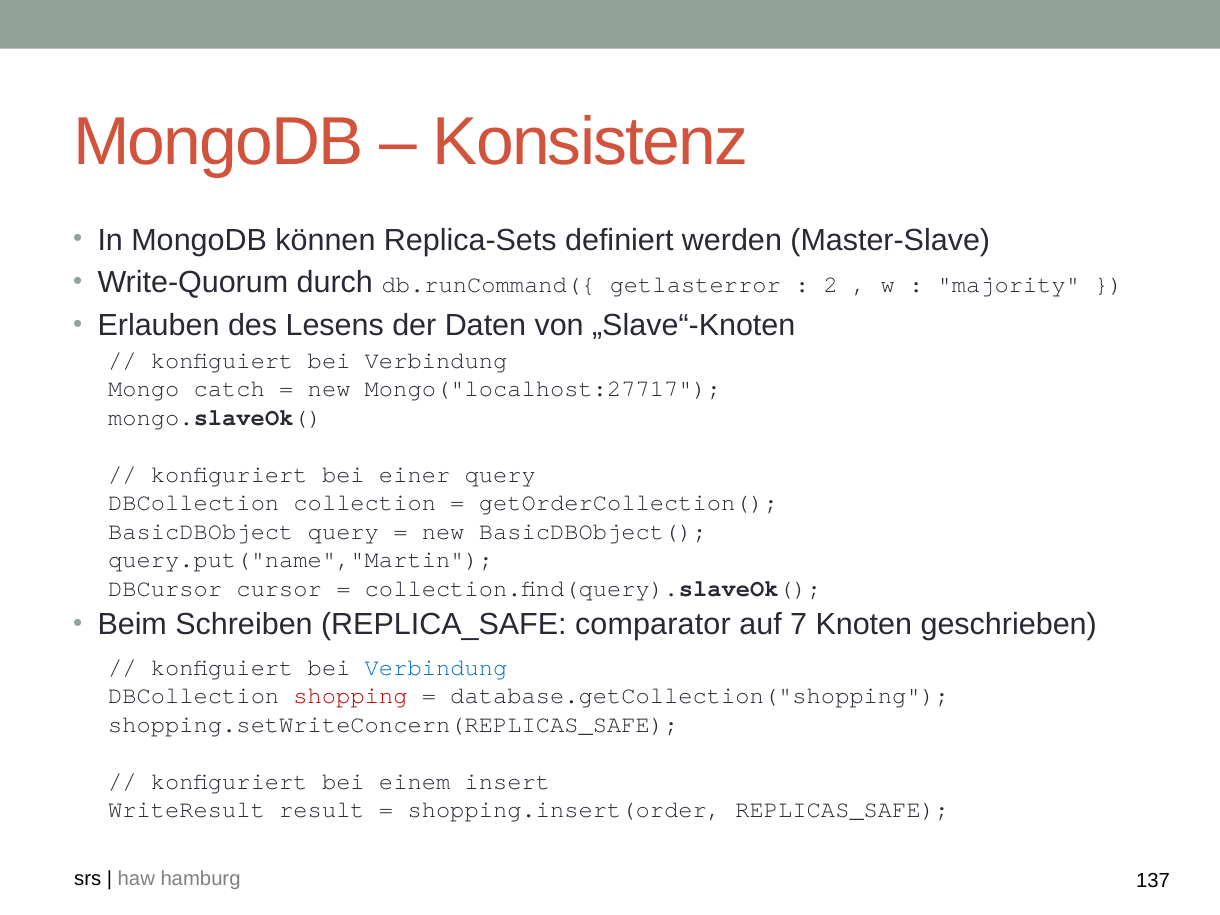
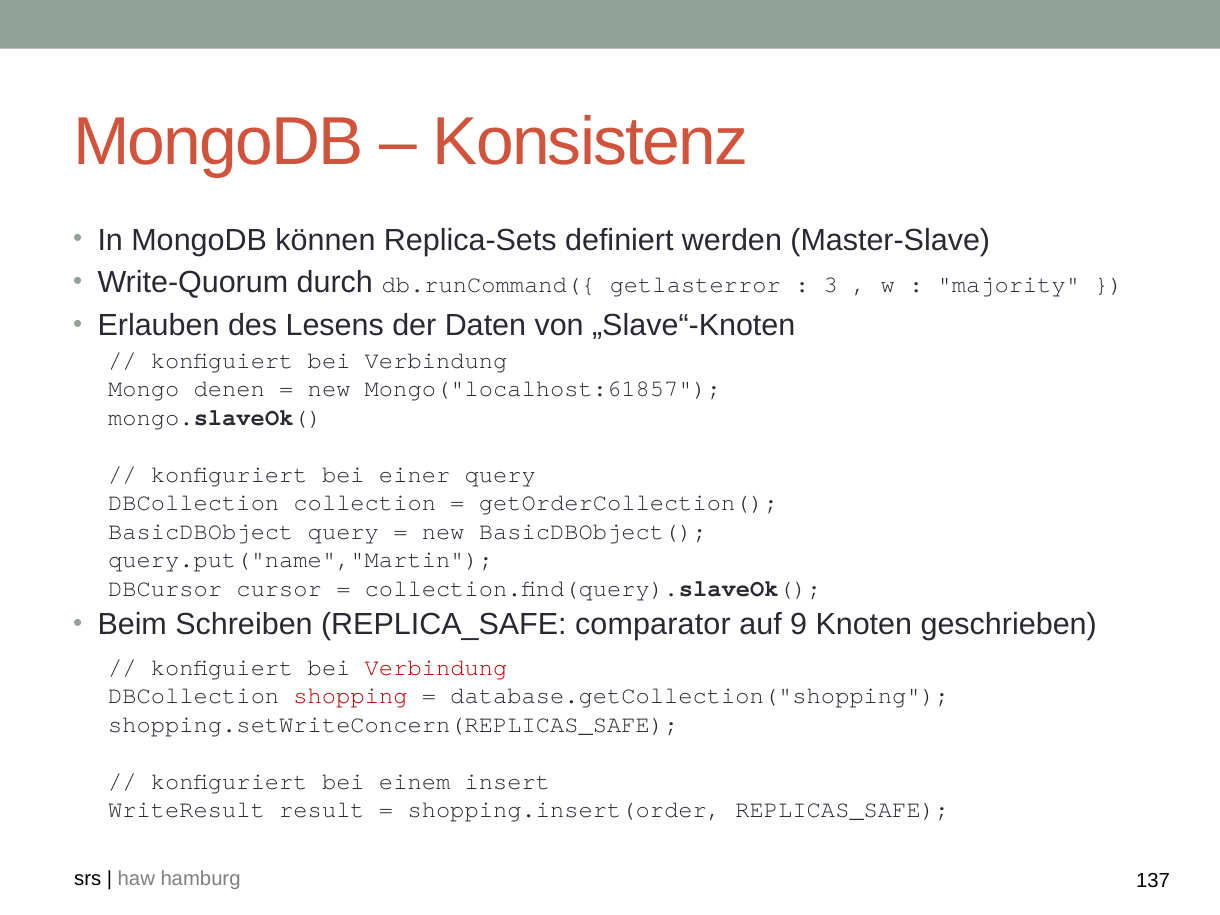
2: 2 -> 3 (831, 285)
catch: catch -> denen (229, 389)
Mongo("localhost:27717: Mongo("localhost:27717 -> Mongo("localhost:61857 (543, 389)
7: 7 -> 9 (799, 624)
Verbindung colour: blue -> red (436, 667)
